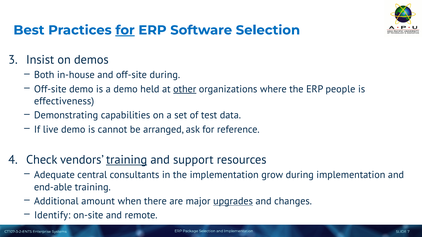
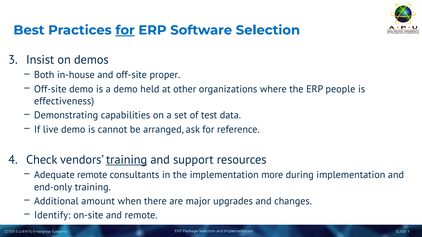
off-site during: during -> proper (165, 75)
other underline: present -> none (185, 89)
Adequate central: central -> remote (92, 175)
grow: grow -> more (272, 175)
end-able: end-able -> end-only (53, 187)
upgrades underline: present -> none (233, 201)
